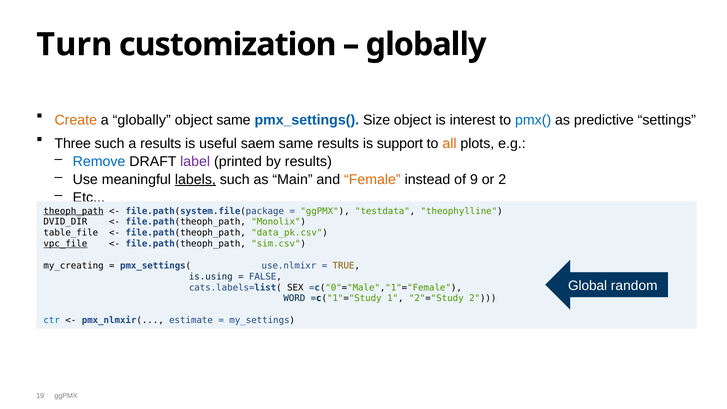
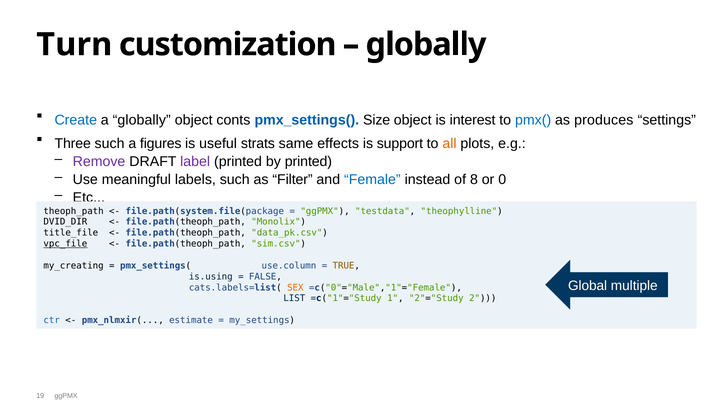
Create colour: orange -> blue (76, 120)
object same: same -> conts (233, 120)
predictive: predictive -> produces (604, 120)
a results: results -> figures (161, 143)
saem: saem -> strats (258, 143)
same results: results -> effects (338, 143)
Remove colour: blue -> purple (99, 161)
by results: results -> printed (308, 161)
labels underline: present -> none (195, 179)
Main: Main -> Filter (293, 179)
Female colour: orange -> blue (372, 179)
9: 9 -> 8 (474, 179)
or 2: 2 -> 0 (502, 179)
theoph_path underline: present -> none (74, 211)
table_file: table_file -> title_file (71, 233)
use.nlmixr: use.nlmixr -> use.column (289, 266)
random: random -> multiple (634, 286)
SEX colour: black -> orange (295, 288)
WORD: WORD -> LIST (294, 298)
